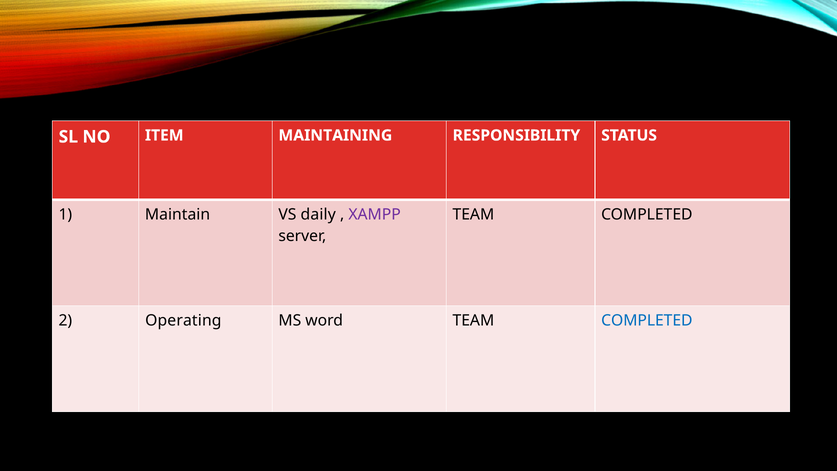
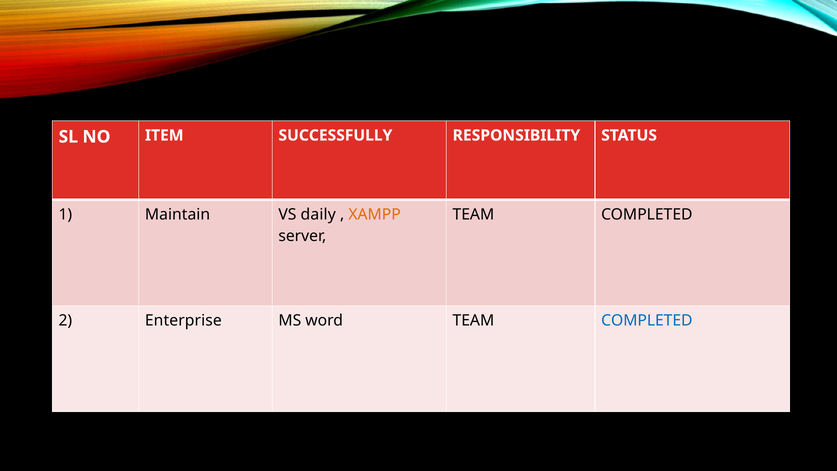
MAINTAINING: MAINTAINING -> SUCCESSFULLY (335, 135)
XAMPP colour: purple -> orange (375, 214)
Operating: Operating -> Enterprise (183, 320)
